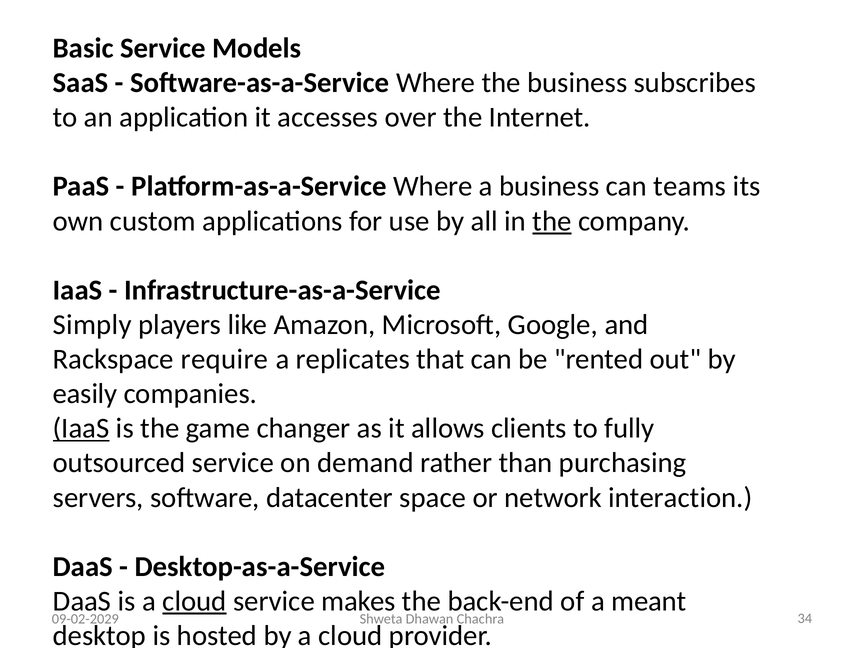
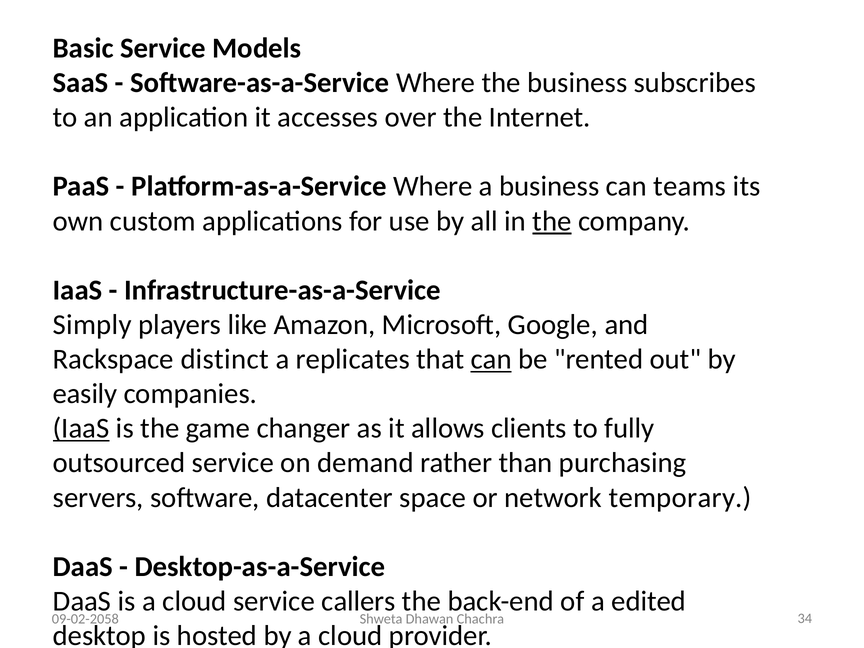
require: require -> distinct (225, 359)
can underline: none -> present (491, 359)
interaction: interaction -> temporary (680, 497)
cloud underline: present -> none (194, 601)
makes: makes -> callers (358, 601)
meant: meant -> edited (649, 601)
09-02-2029: 09-02-2029 -> 09-02-2058 (85, 619)
